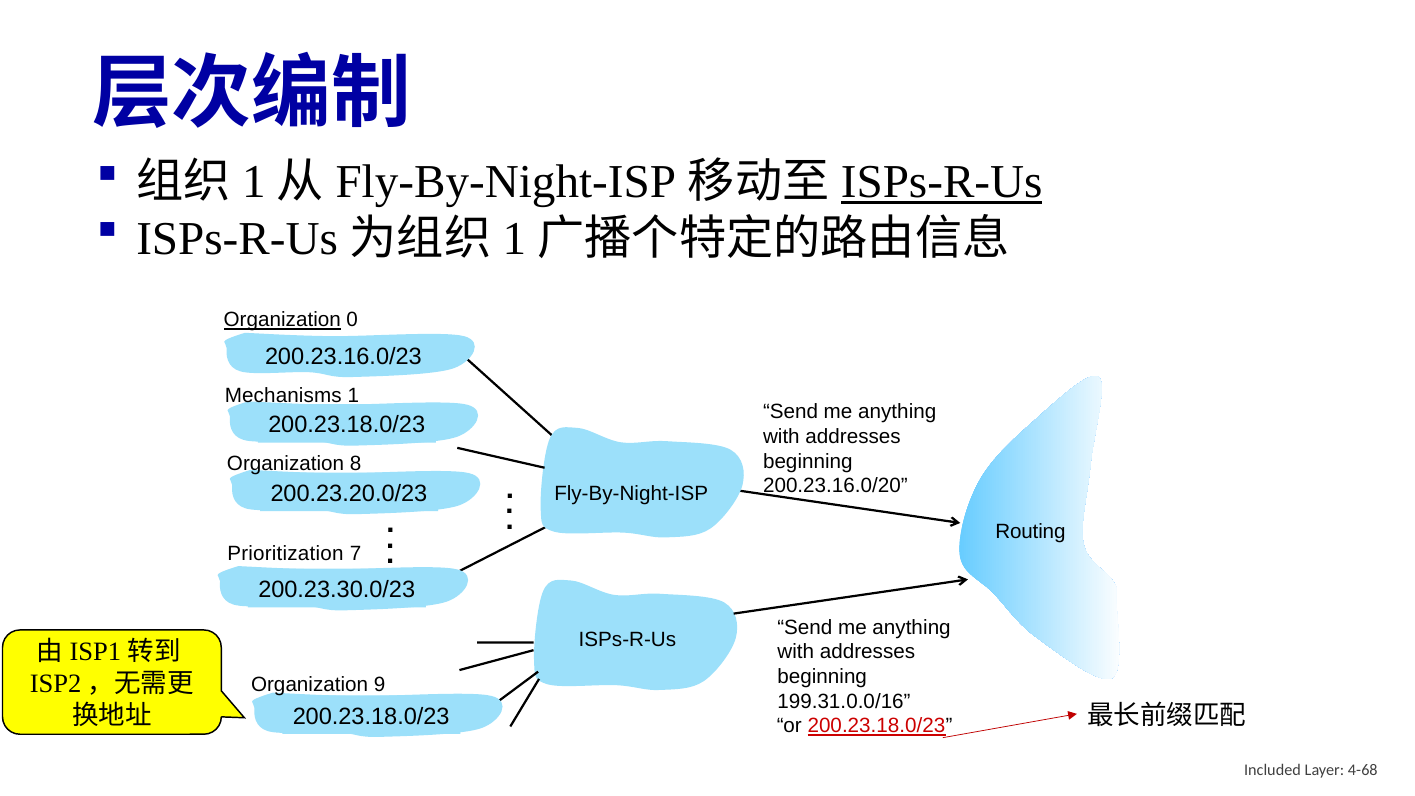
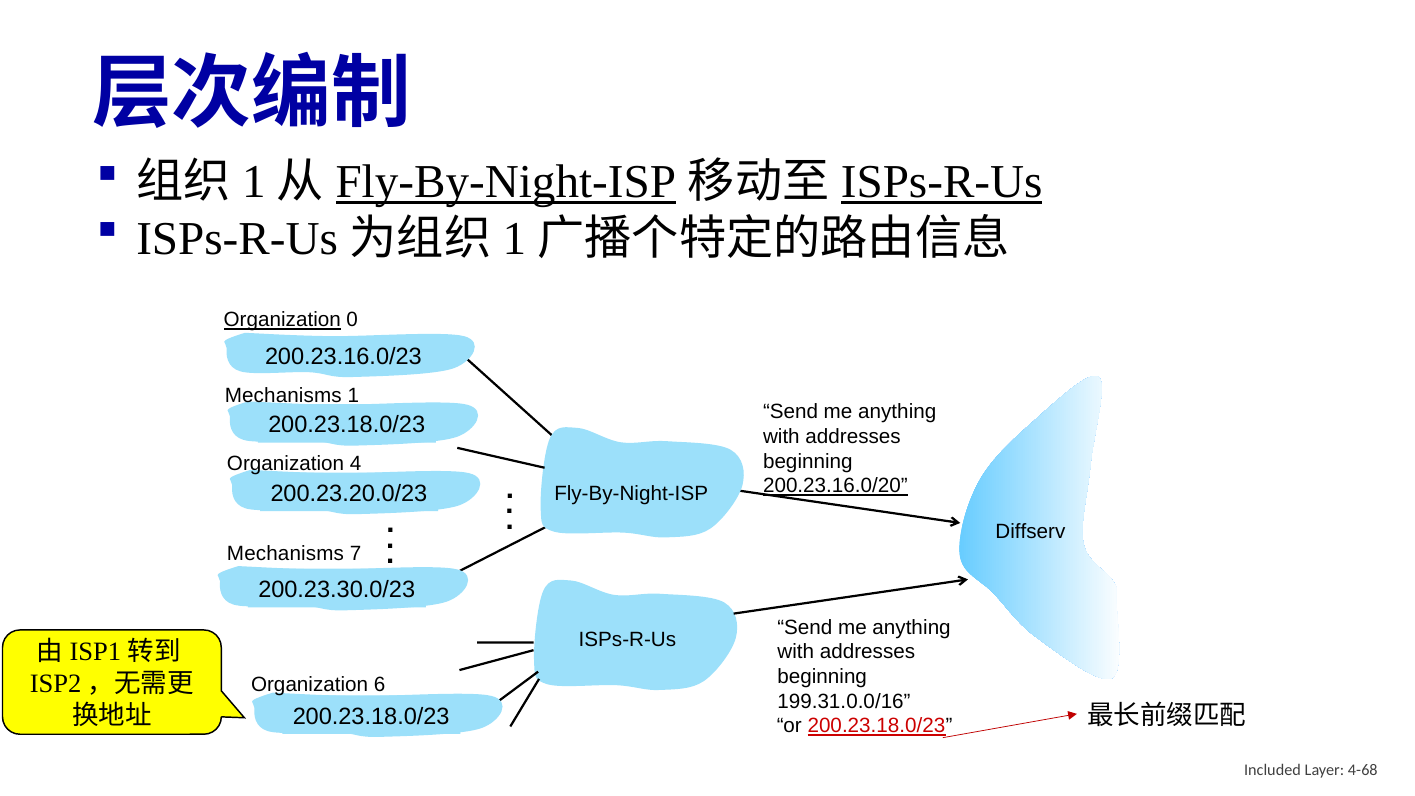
Fly-By-Night-ISP underline: none -> present (506, 182)
8: 8 -> 4 (355, 464)
200.23.16.0/20 underline: none -> present (835, 486)
Routing: Routing -> Diffserv (1030, 531)
Prioritization: Prioritization -> Mechanisms (285, 553)
9: 9 -> 6 (380, 685)
